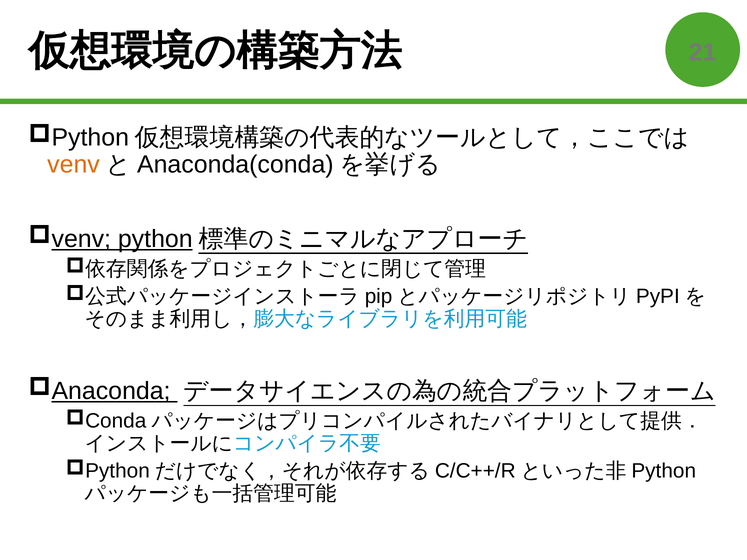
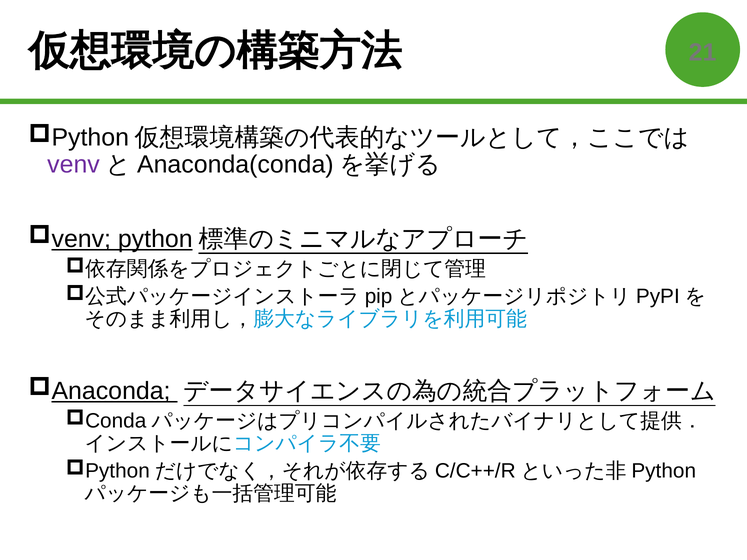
venv colour: orange -> purple (74, 165)
